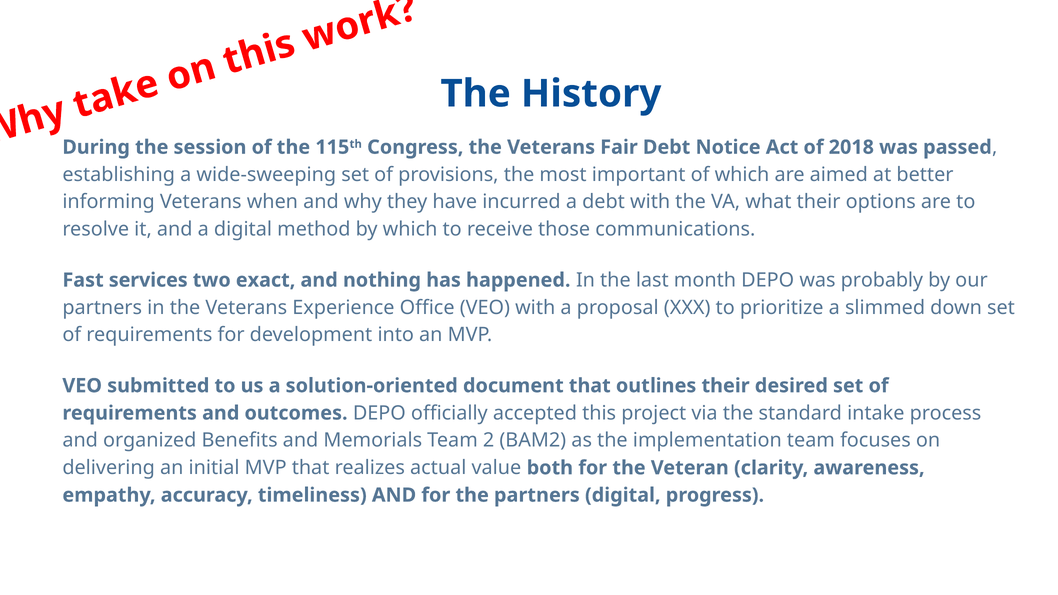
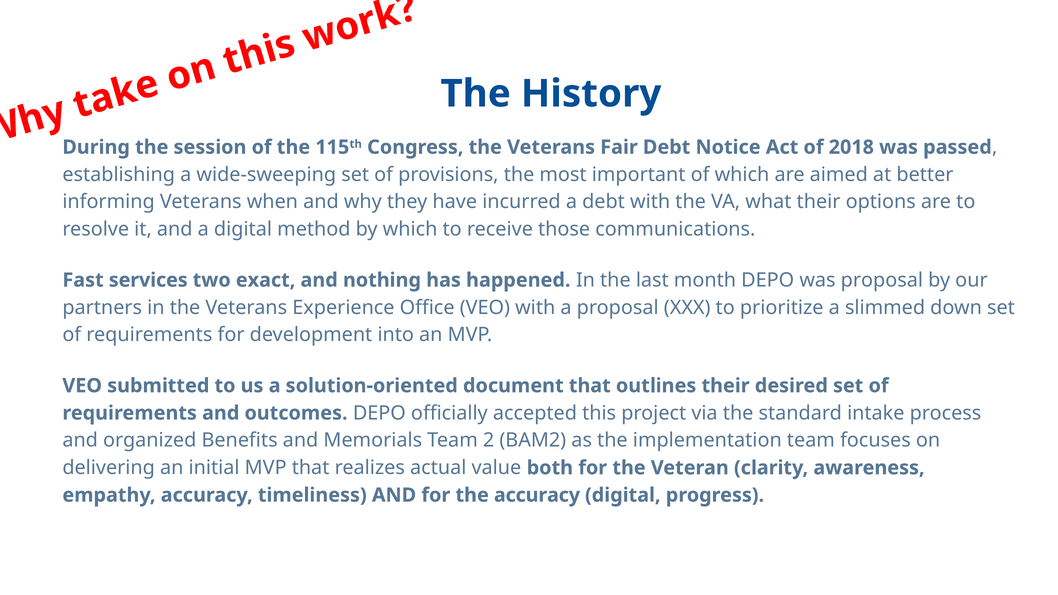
was probably: probably -> proposal (882, 280)
the partners: partners -> accuracy (537, 495)
